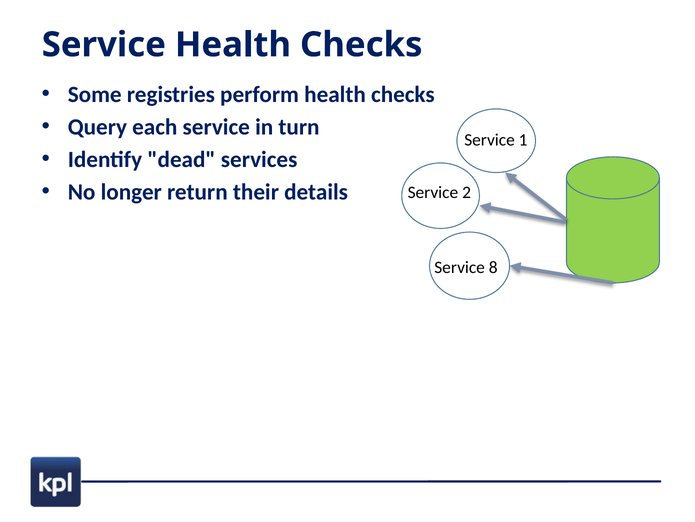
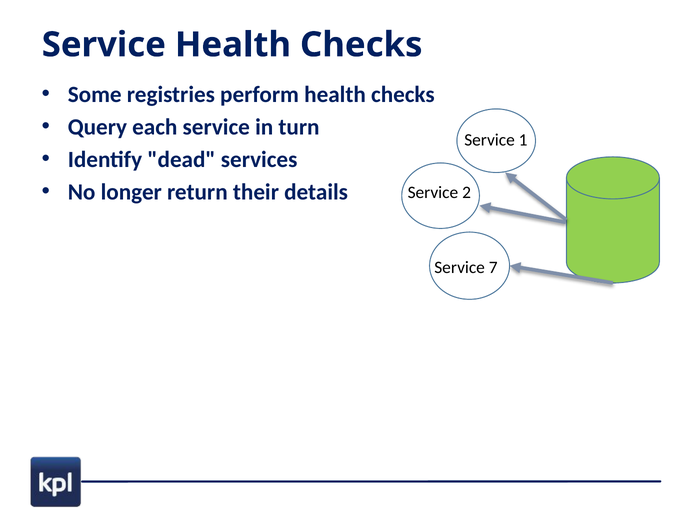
8: 8 -> 7 (493, 267)
